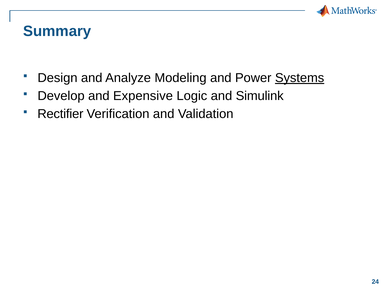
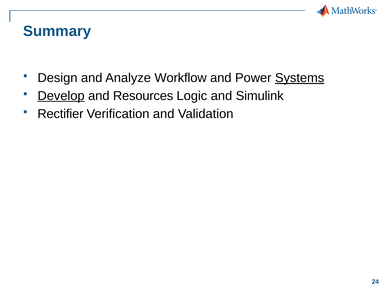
Modeling: Modeling -> Workflow (181, 78)
Develop underline: none -> present (61, 96)
Expensive: Expensive -> Resources (143, 96)
